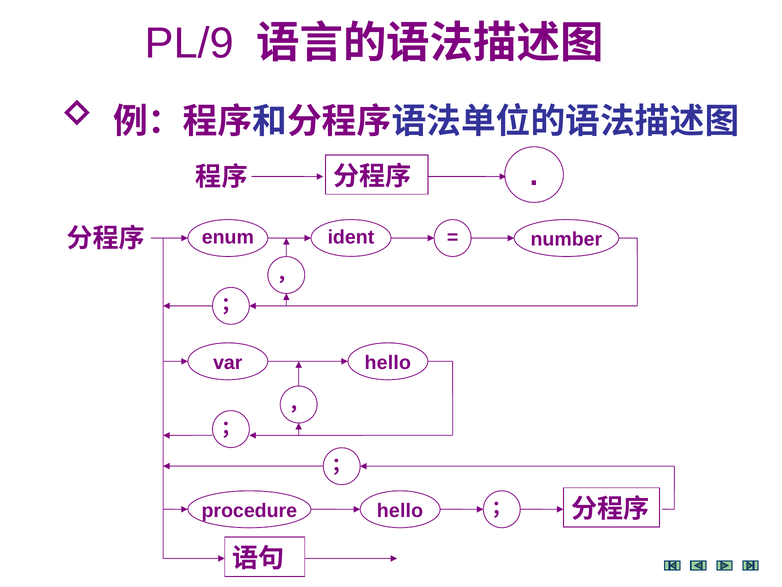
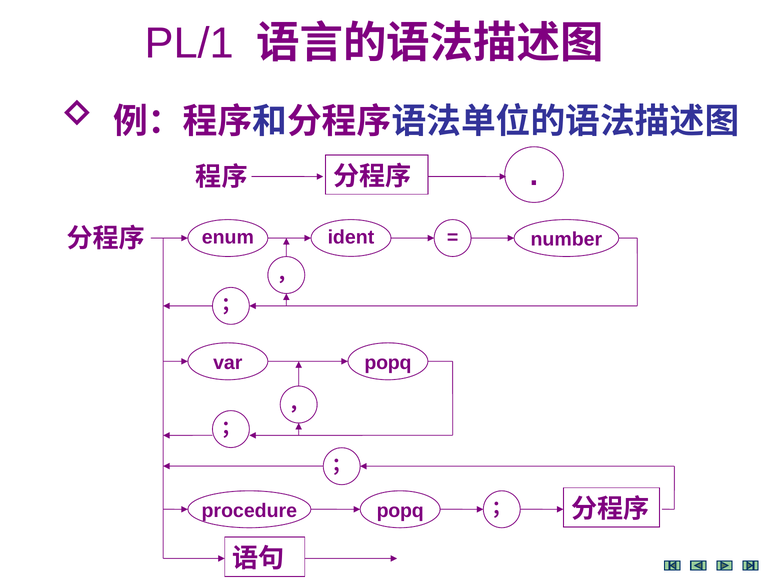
PL/9: PL/9 -> PL/1 (189, 43)
var hello: hello -> popq (388, 362)
procedure hello: hello -> popq (400, 510)
